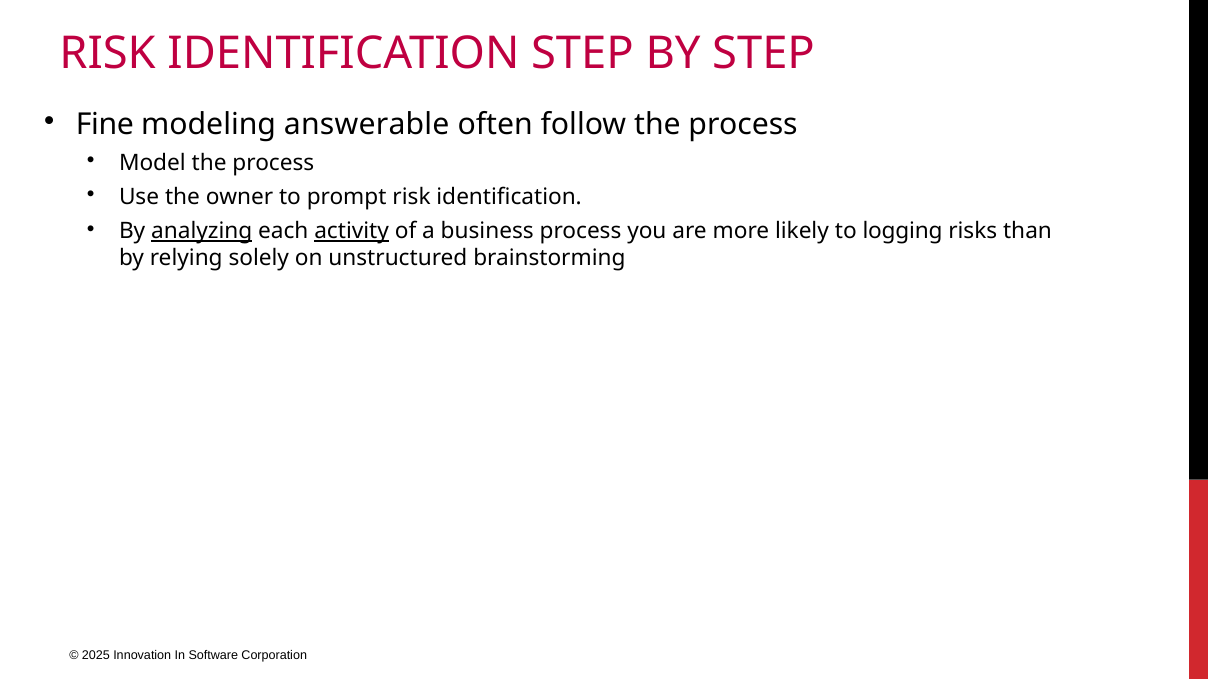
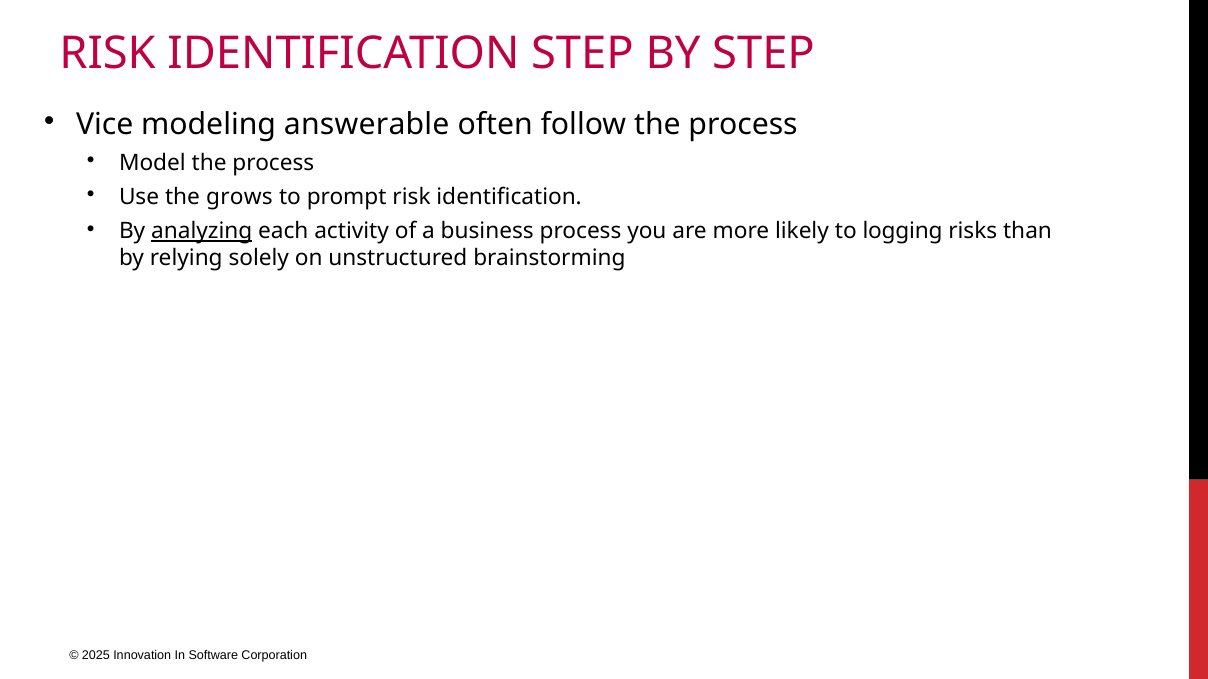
Fine: Fine -> Vice (105, 124)
owner: owner -> grows (239, 197)
activity underline: present -> none (352, 231)
